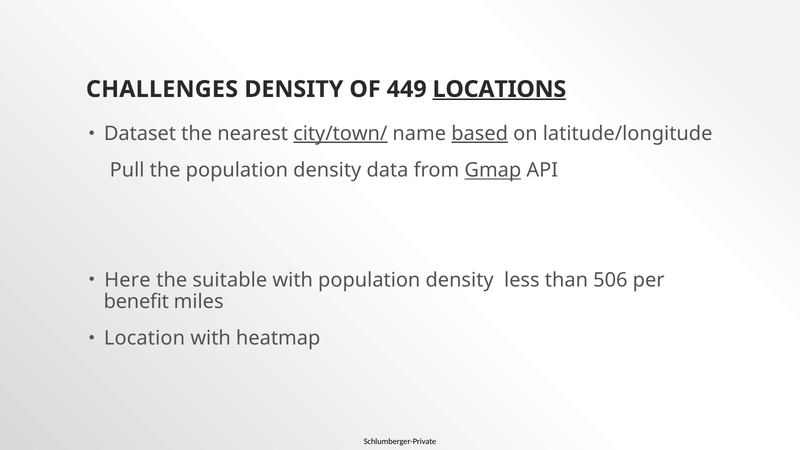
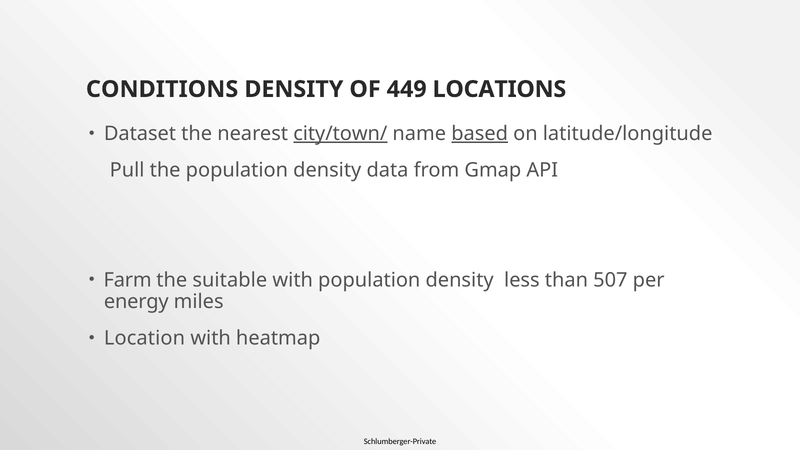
CHALLENGES: CHALLENGES -> CONDITIONS (162, 89)
LOCATIONS underline: present -> none (499, 89)
Gmap underline: present -> none (493, 170)
Here: Here -> Farm (128, 280)
506: 506 -> 507 (610, 280)
benefit: benefit -> energy (136, 302)
